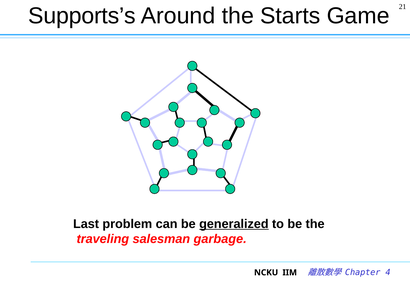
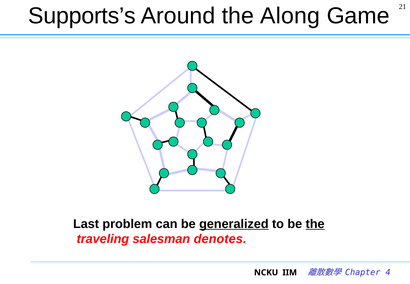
Starts: Starts -> Along (290, 16)
the underline: none -> present (315, 224)
garbage: garbage -> denotes (220, 239)
